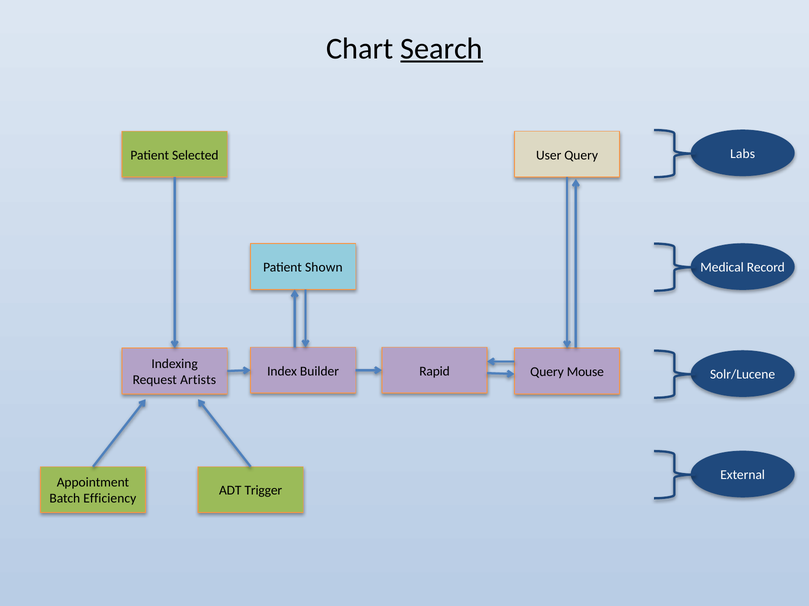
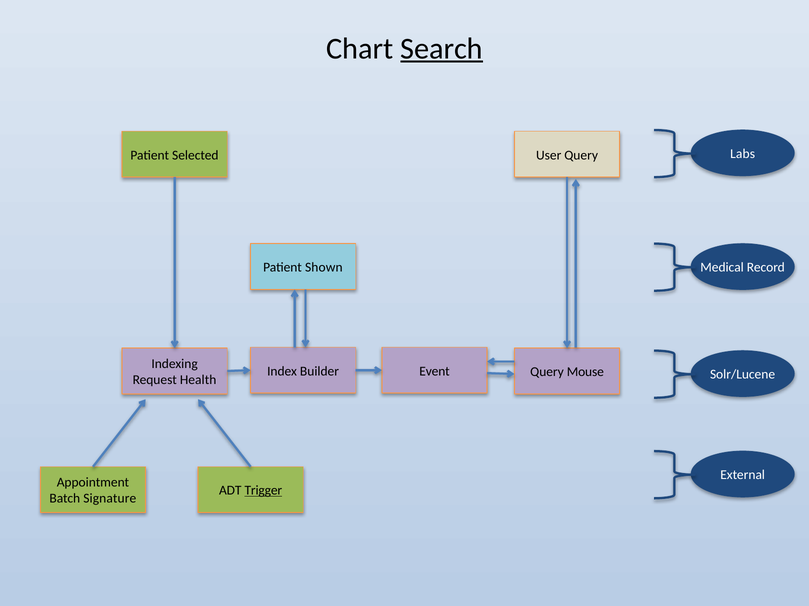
Rapid: Rapid -> Event (435, 372)
Artists: Artists -> Health (198, 380)
Trigger underline: none -> present (263, 491)
Efficiency: Efficiency -> Signature (110, 499)
